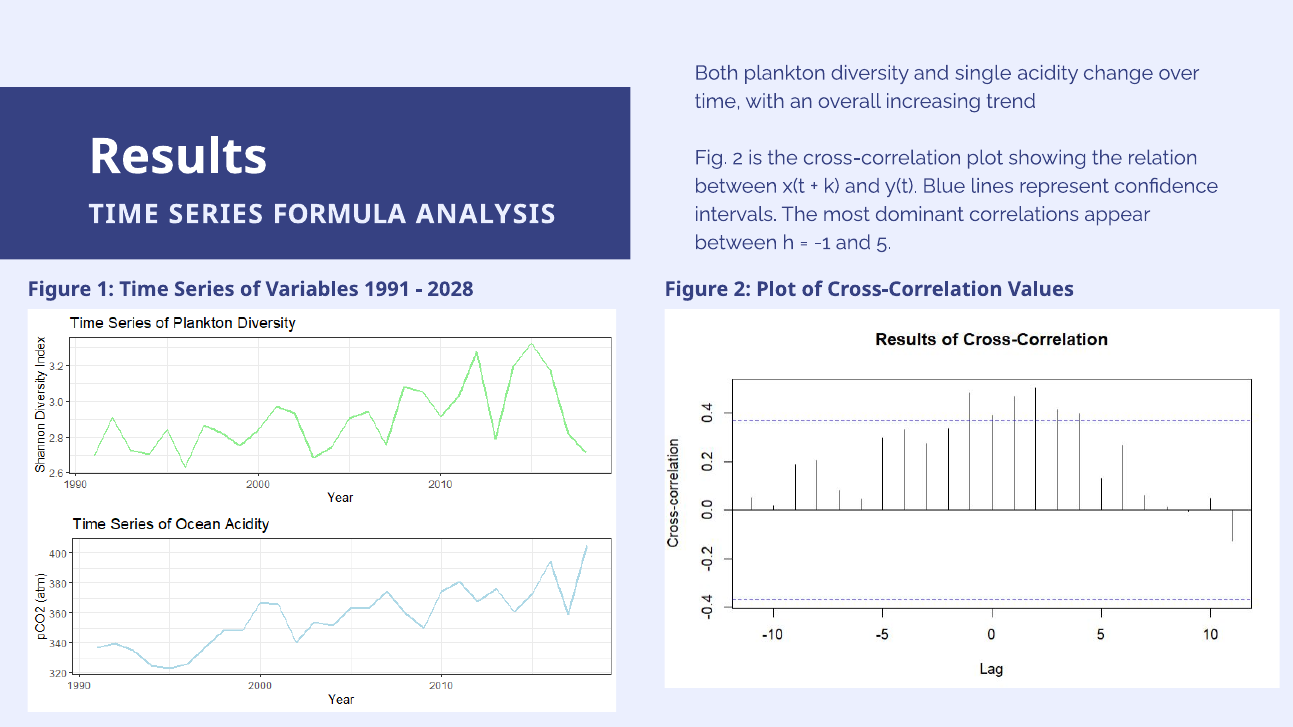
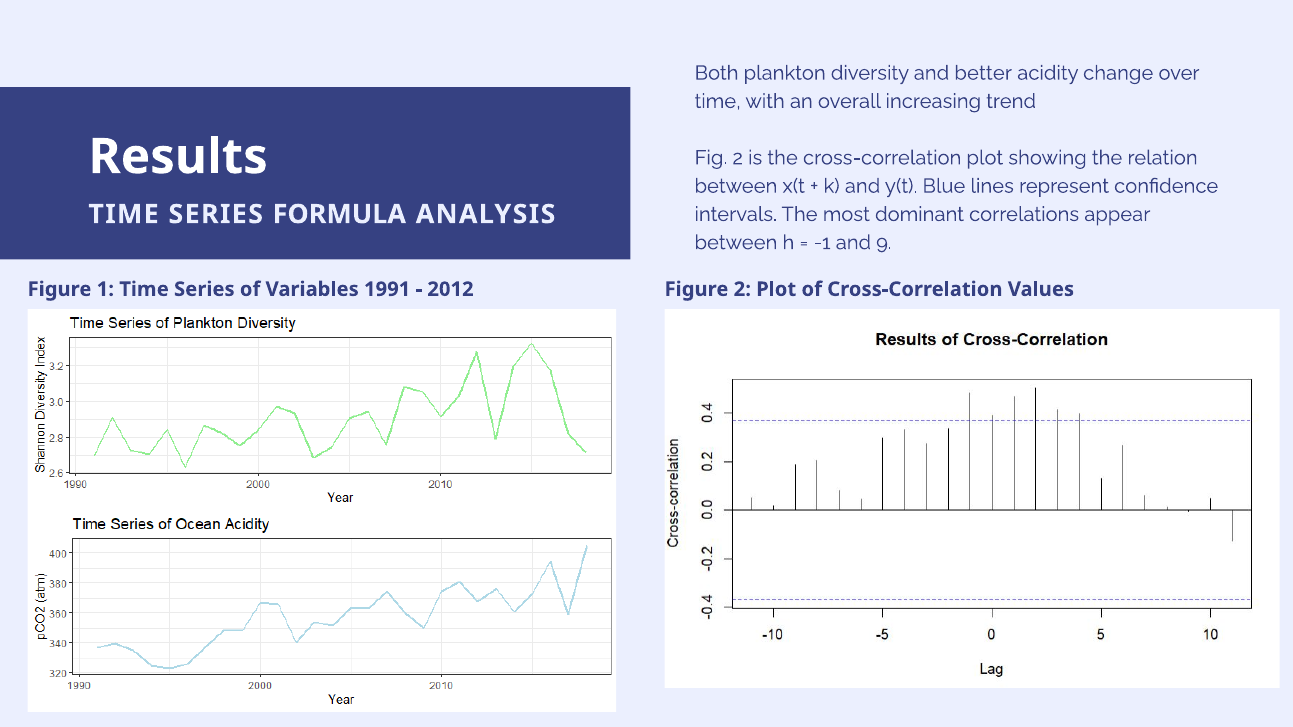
single: single -> better (983, 73)
5: 5 -> 9 (884, 243)
2028: 2028 -> 2012 (450, 289)
